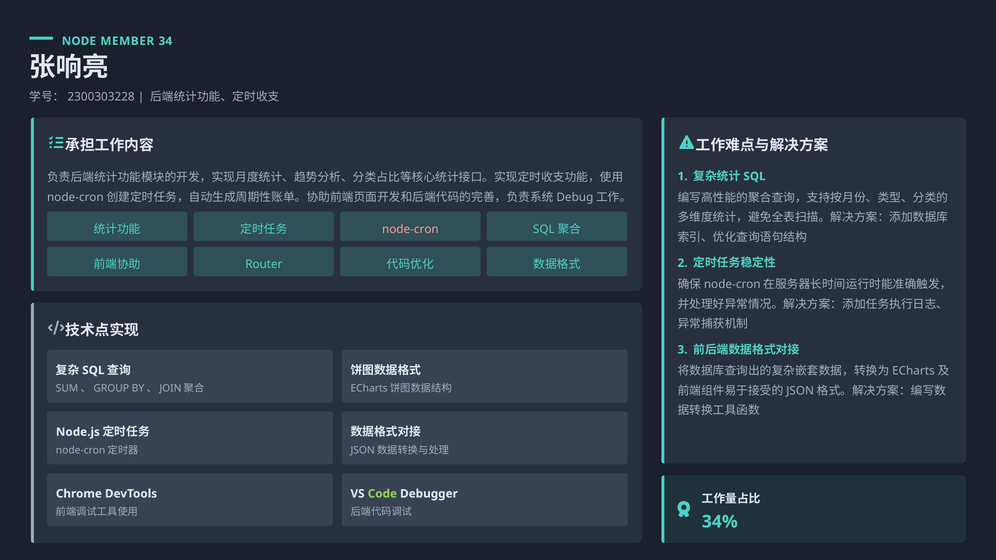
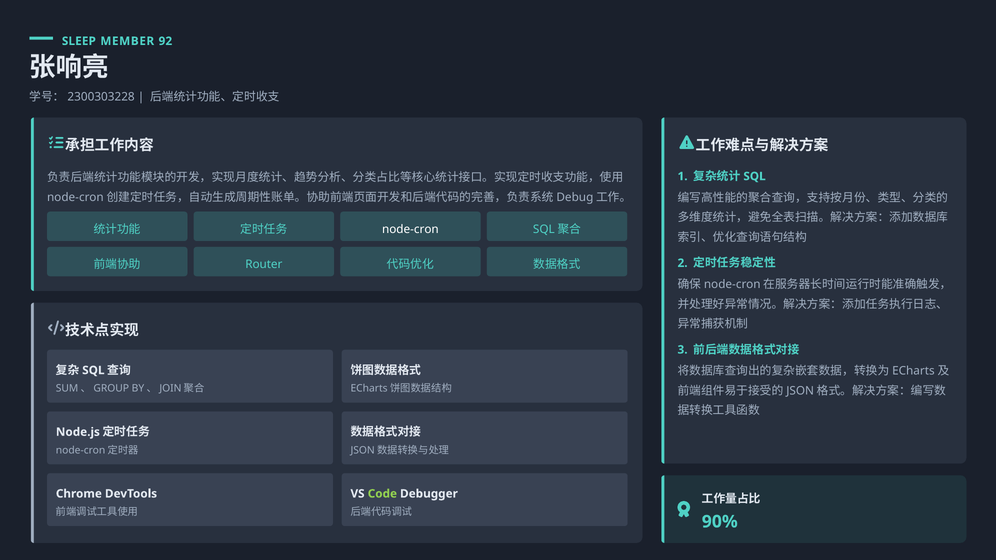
NODE: NODE -> SLEEP (79, 41)
34: 34 -> 92 (165, 41)
node-cron colour: pink -> white (410, 229)
34%: 34% -> 90% (720, 522)
